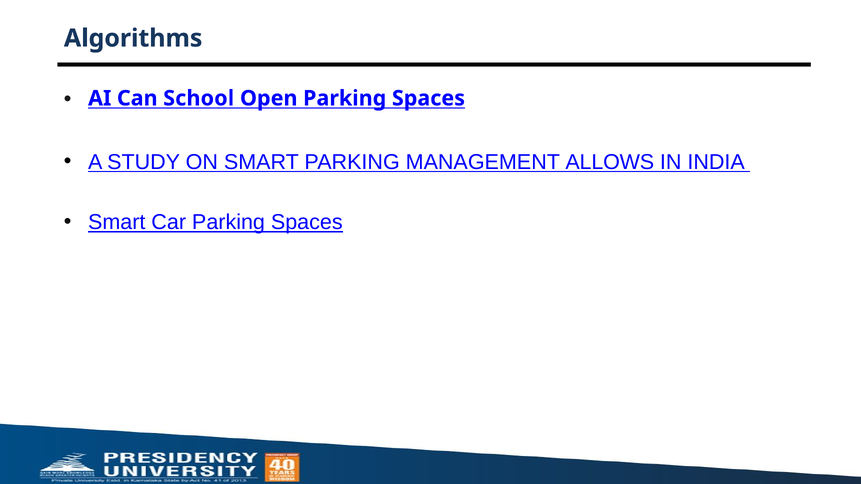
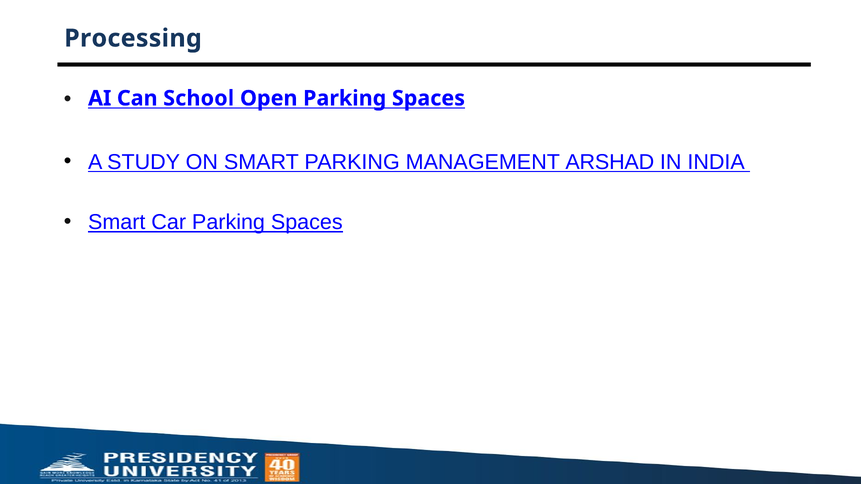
Algorithms: Algorithms -> Processing (133, 38)
ALLOWS: ALLOWS -> ARSHAD (610, 162)
